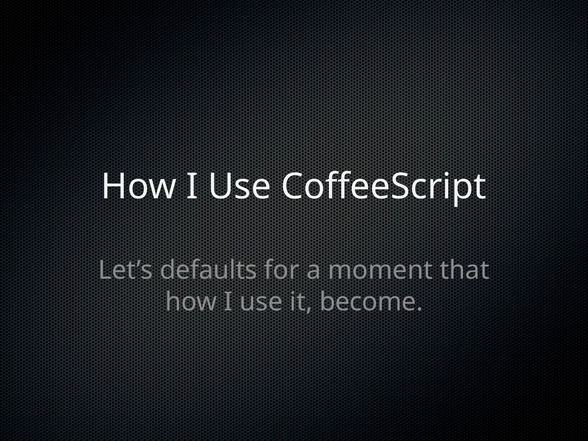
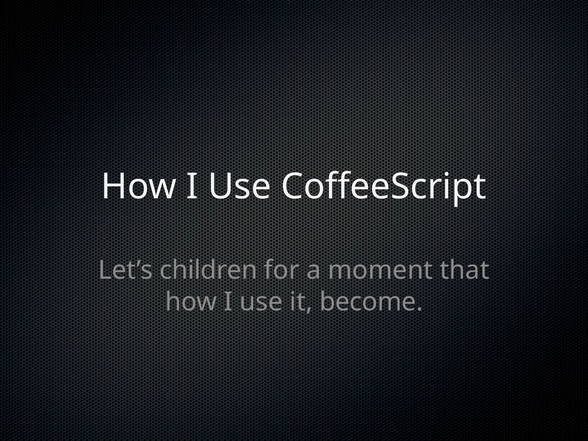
defaults: defaults -> children (209, 270)
